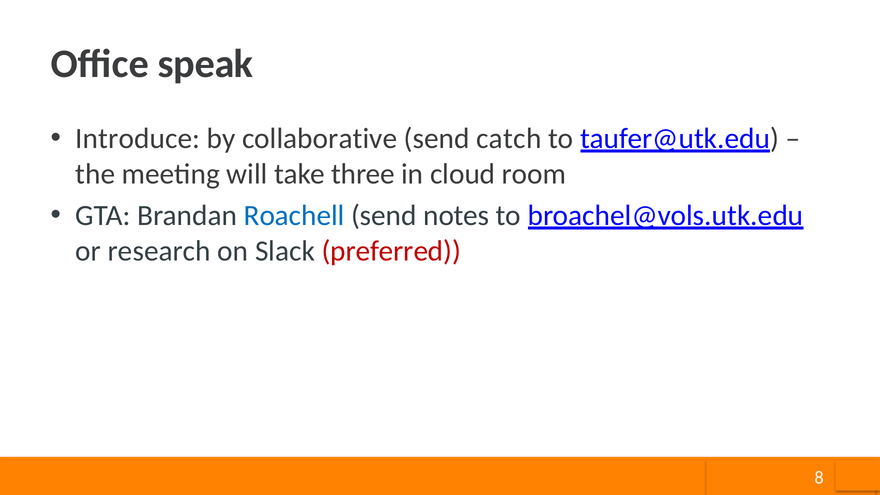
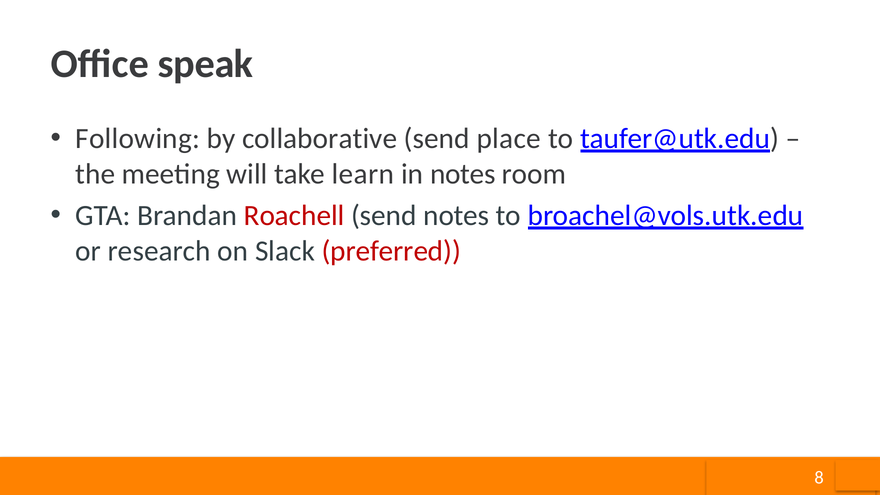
Introduce: Introduce -> Following (138, 138)
catch: catch -> place (509, 138)
three: three -> learn (363, 174)
in cloud: cloud -> notes (463, 174)
Roachell colour: blue -> red (294, 215)
